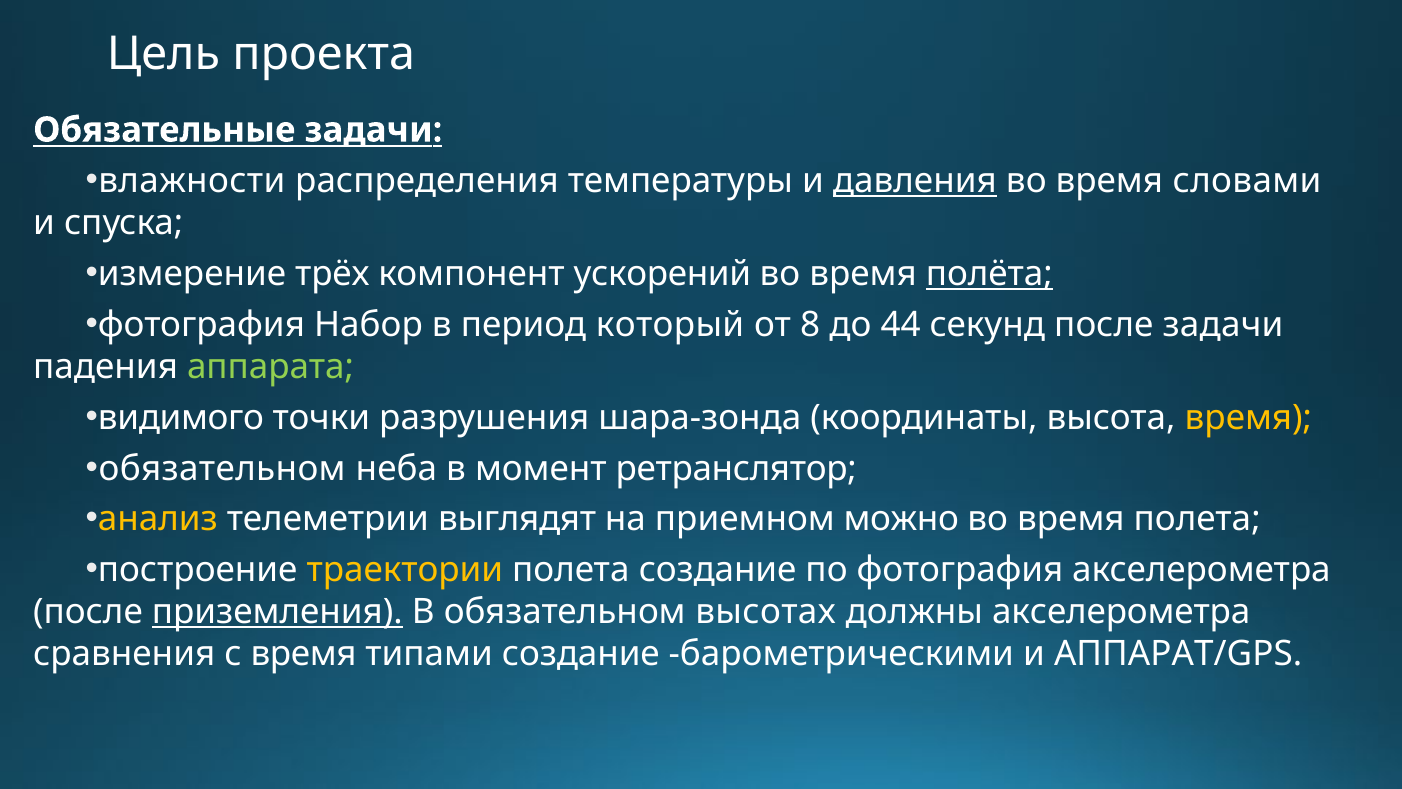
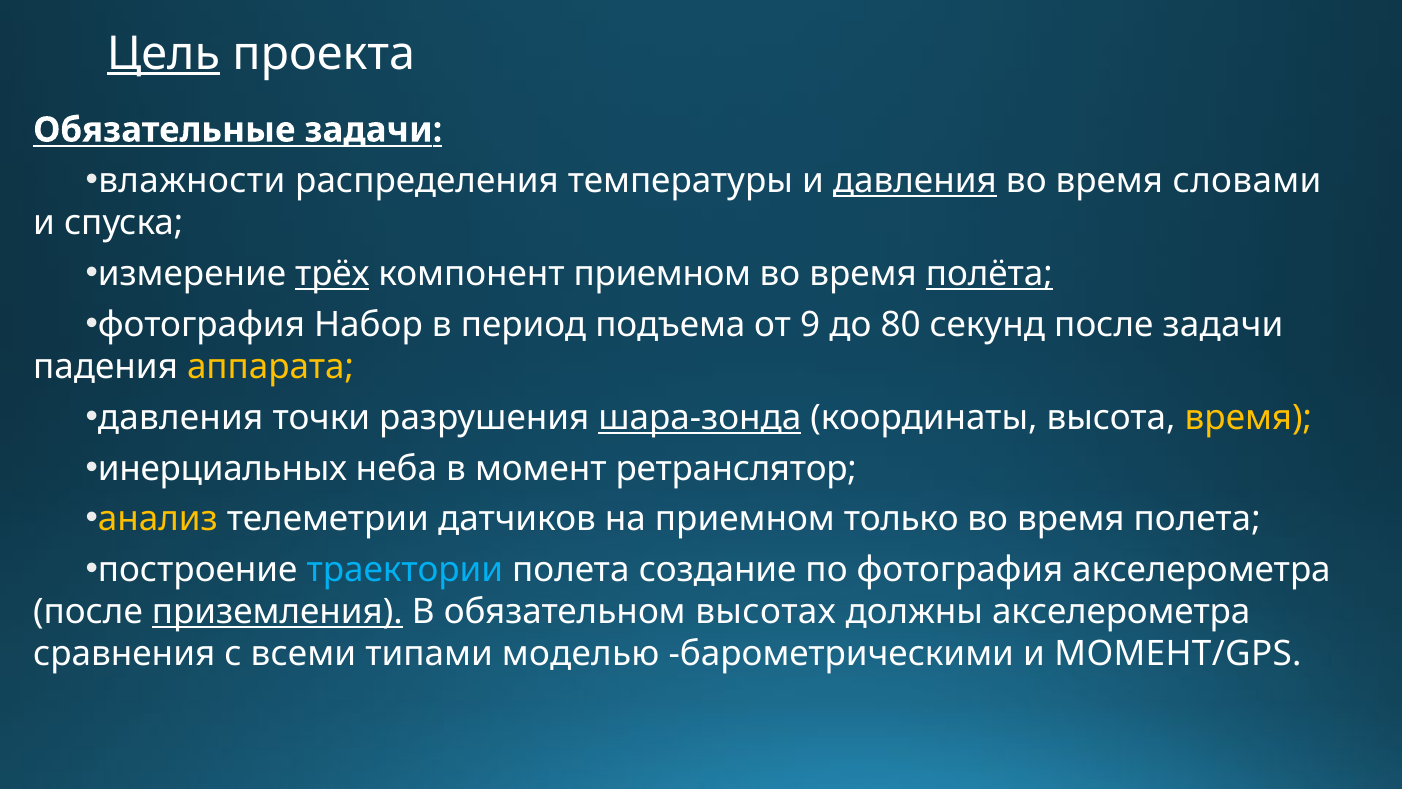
Цель underline: none -> present (164, 54)
трёх underline: none -> present (332, 274)
компонент ускорений: ускорений -> приемном (662, 274)
который: который -> подъема (670, 324)
8: 8 -> 9 (810, 324)
44: 44 -> 80 (901, 324)
аппарата colour: light green -> yellow (271, 367)
видимого: видимого -> давления (181, 417)
шара-зонда underline: none -> present (700, 417)
обязательном: обязательном -> инерциальных (222, 468)
выглядят: выглядят -> датчиков (517, 519)
можно: можно -> только (901, 519)
траектории colour: yellow -> light blue (405, 570)
с время: время -> всеми (303, 654)
типами создание: создание -> моделью (581, 654)
АППАРАТ/GPS: АППАРАТ/GPS -> МОМЕНТ/GPS (1178, 654)
